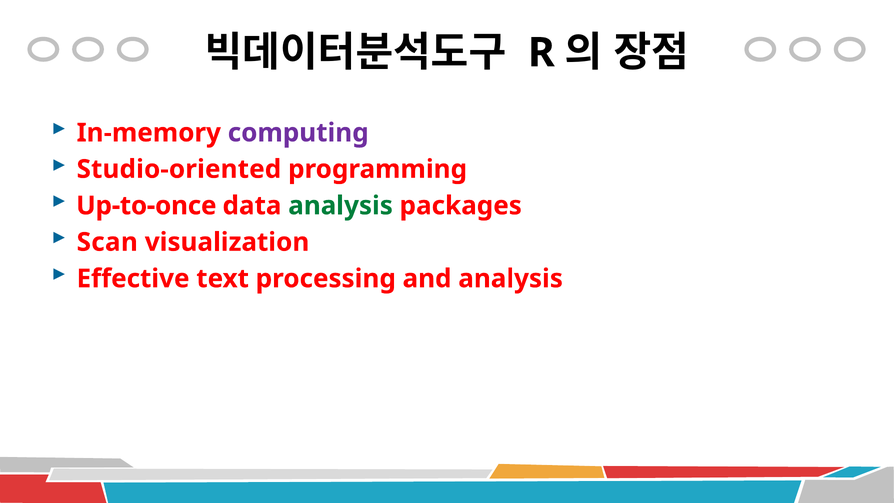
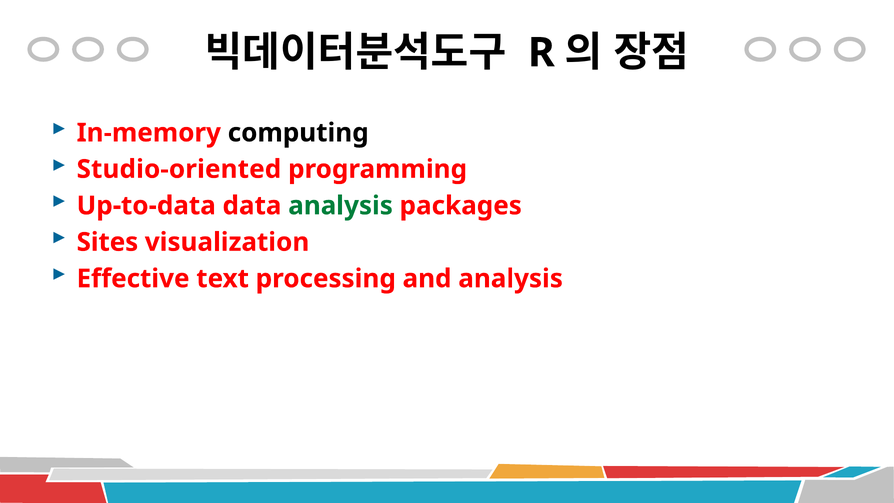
computing colour: purple -> black (298, 133)
Up-to-once: Up-to-once -> Up-to-data (146, 206)
Scan: Scan -> Sites (107, 242)
